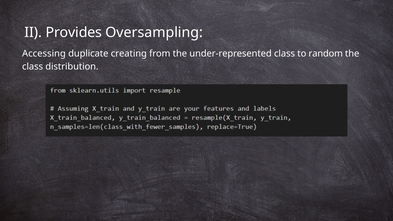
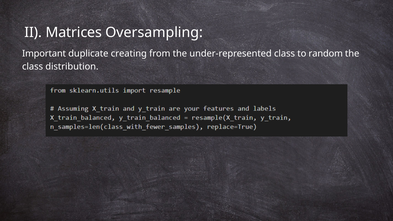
Provides: Provides -> Matrices (74, 32)
Accessing: Accessing -> Important (44, 54)
